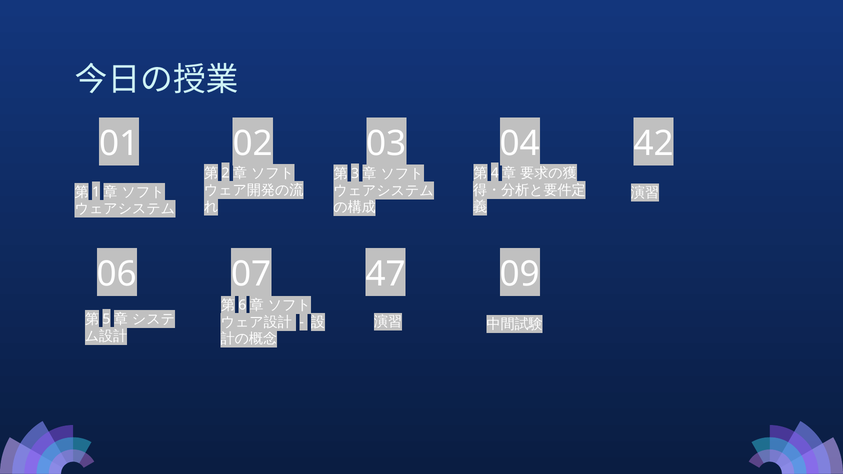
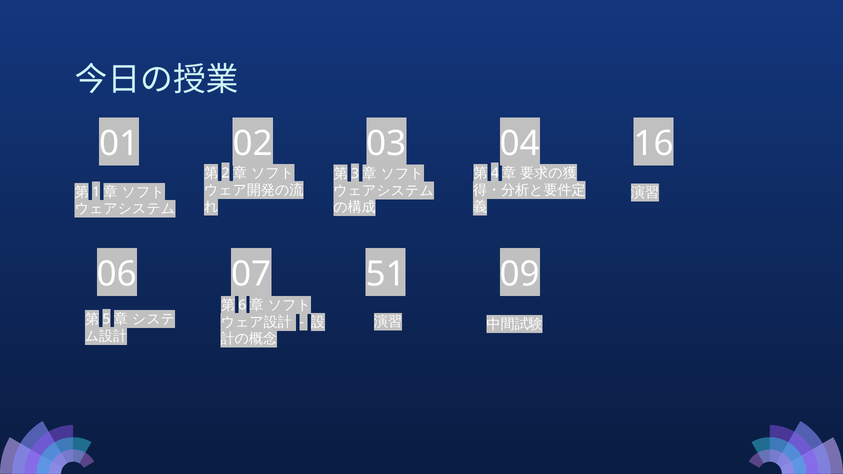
42: 42 -> 16 (654, 144)
47: 47 -> 51 (386, 274)
